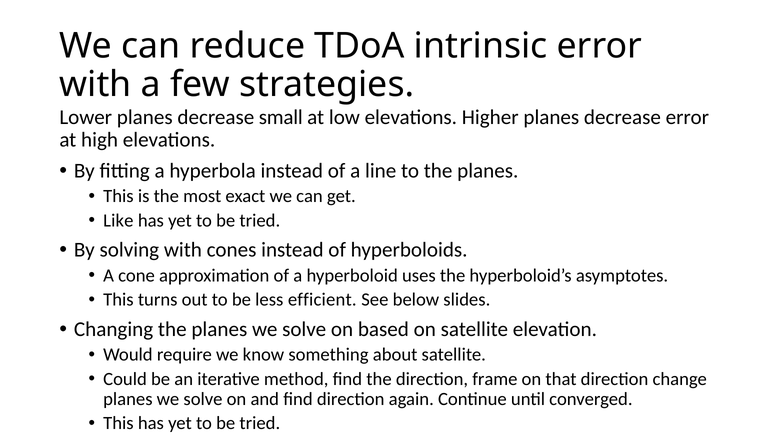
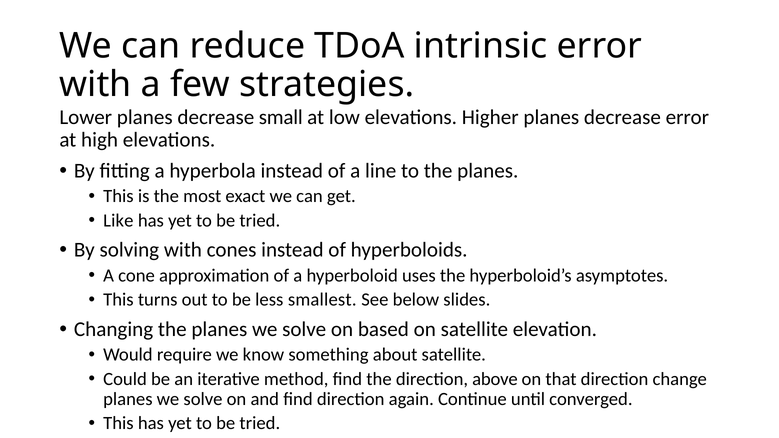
efficient: efficient -> smallest (322, 300)
frame: frame -> above (495, 379)
